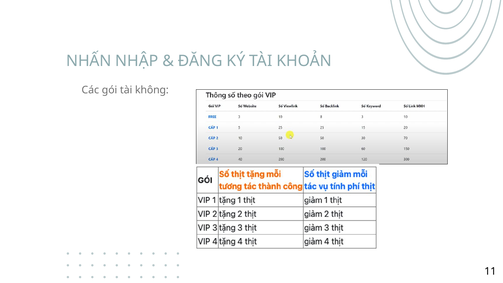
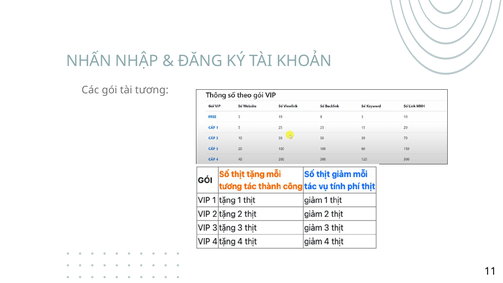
không: không -> tương (152, 90)
